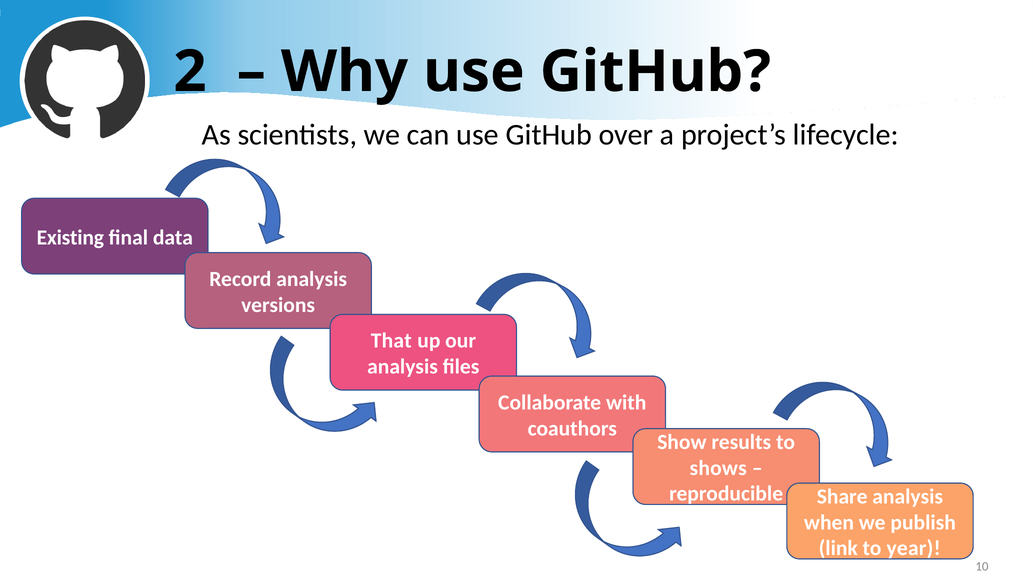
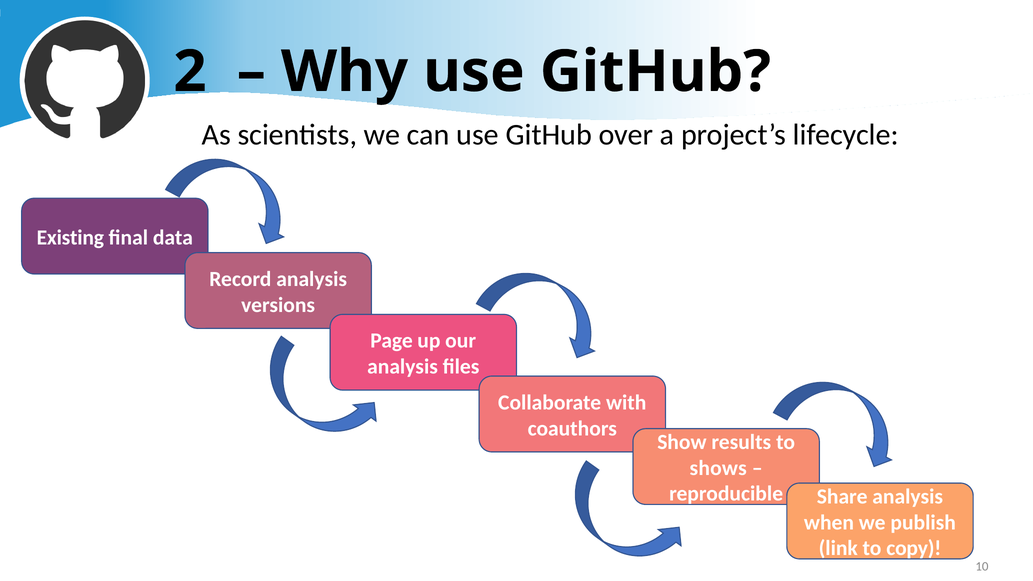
That: That -> Page (391, 341)
year: year -> copy (914, 548)
